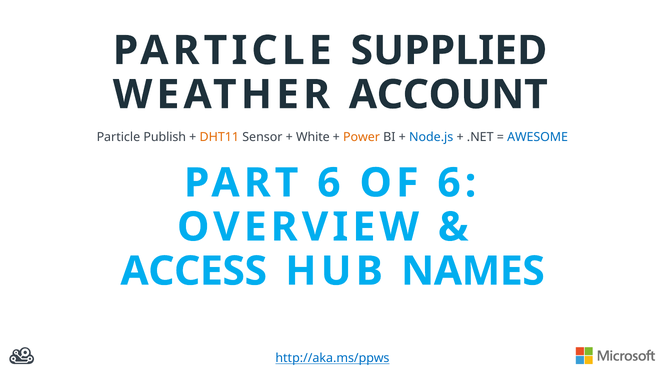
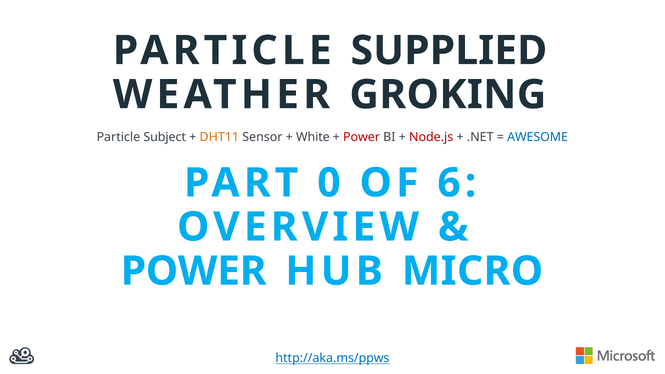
ACCOUNT: ACCOUNT -> GROKING (448, 95)
Publish: Publish -> Subject (165, 137)
Power colour: orange -> red (362, 137)
Node.js colour: blue -> red (431, 137)
PART 6: 6 -> 0 (329, 183)
ACCESS: ACCESS -> POWER (194, 271)
NAMES: NAMES -> MICRO (472, 271)
